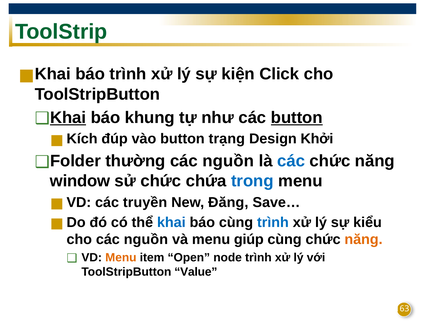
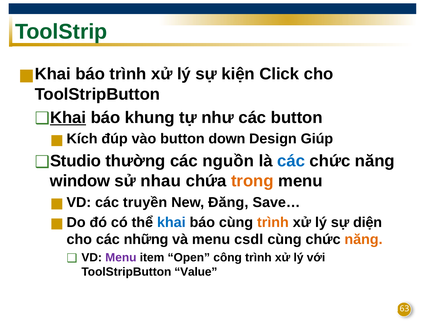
button underline: present -> none (297, 118)
trạng: trạng -> down (227, 139)
Khởi: Khởi -> Giúp (317, 139)
Folder: Folder -> Studio (76, 161)
sử chức: chức -> nhau (161, 181)
trong colour: blue -> orange (252, 181)
trình colour: blue -> orange (273, 222)
kiểu: kiểu -> diện (368, 222)
cho các nguồn: nguồn -> những (146, 239)
giúp: giúp -> csdl (249, 239)
Menu colour: orange -> purple (121, 257)
node: node -> công (228, 257)
